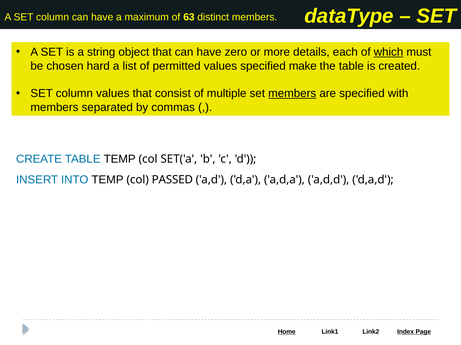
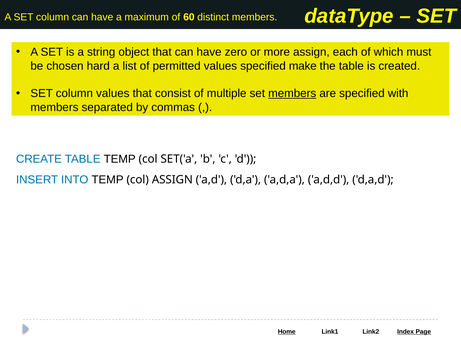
63: 63 -> 60 (189, 17)
more details: details -> assign (311, 52)
which underline: present -> none (389, 52)
col PASSED: PASSED -> ASSIGN (172, 180)
